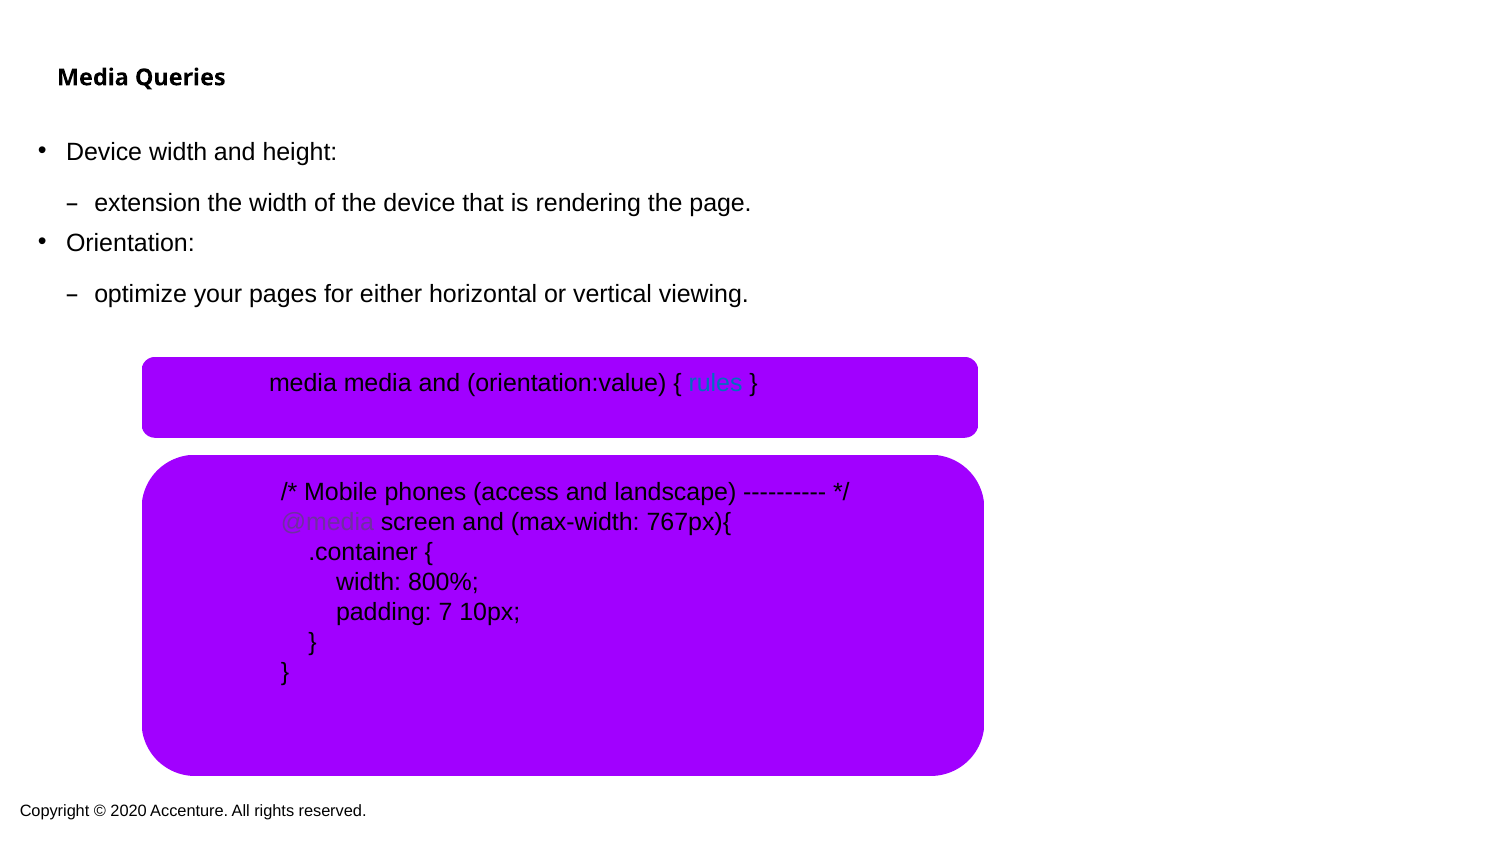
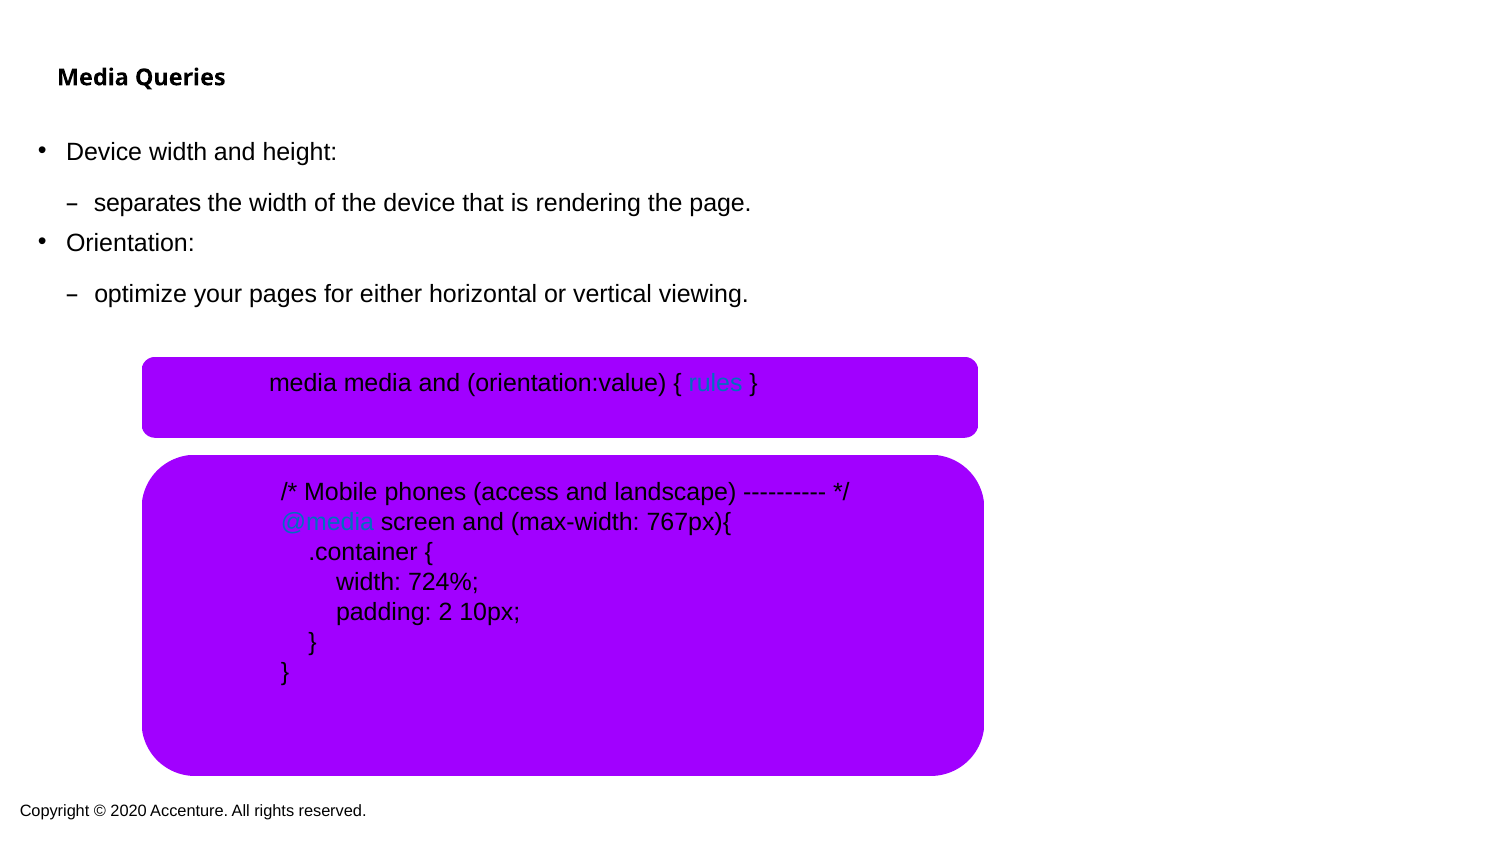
extension: extension -> separates (148, 203)
@media colour: purple -> blue (327, 522)
800%: 800% -> 724% (443, 582)
7: 7 -> 2 (446, 612)
